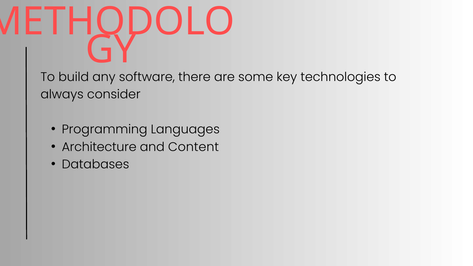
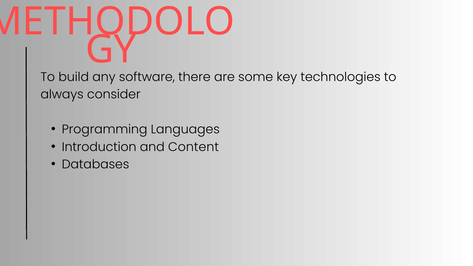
Architecture: Architecture -> Introduction (99, 147)
